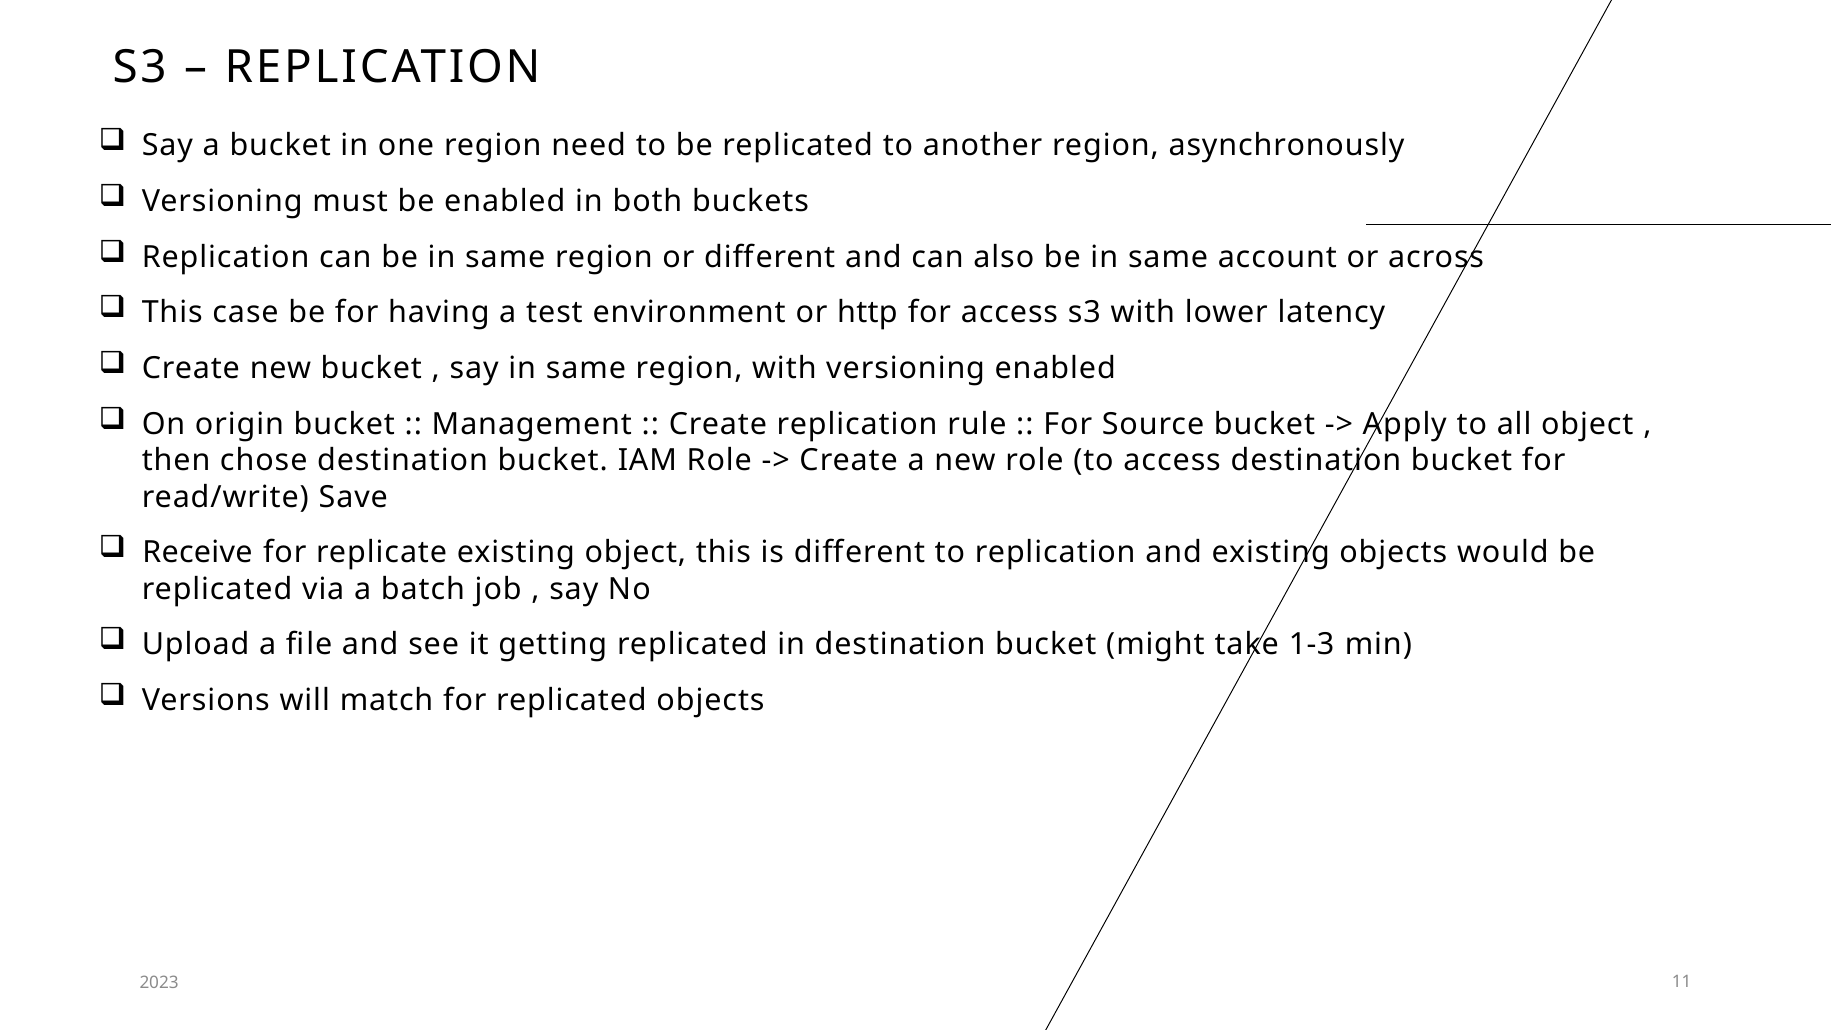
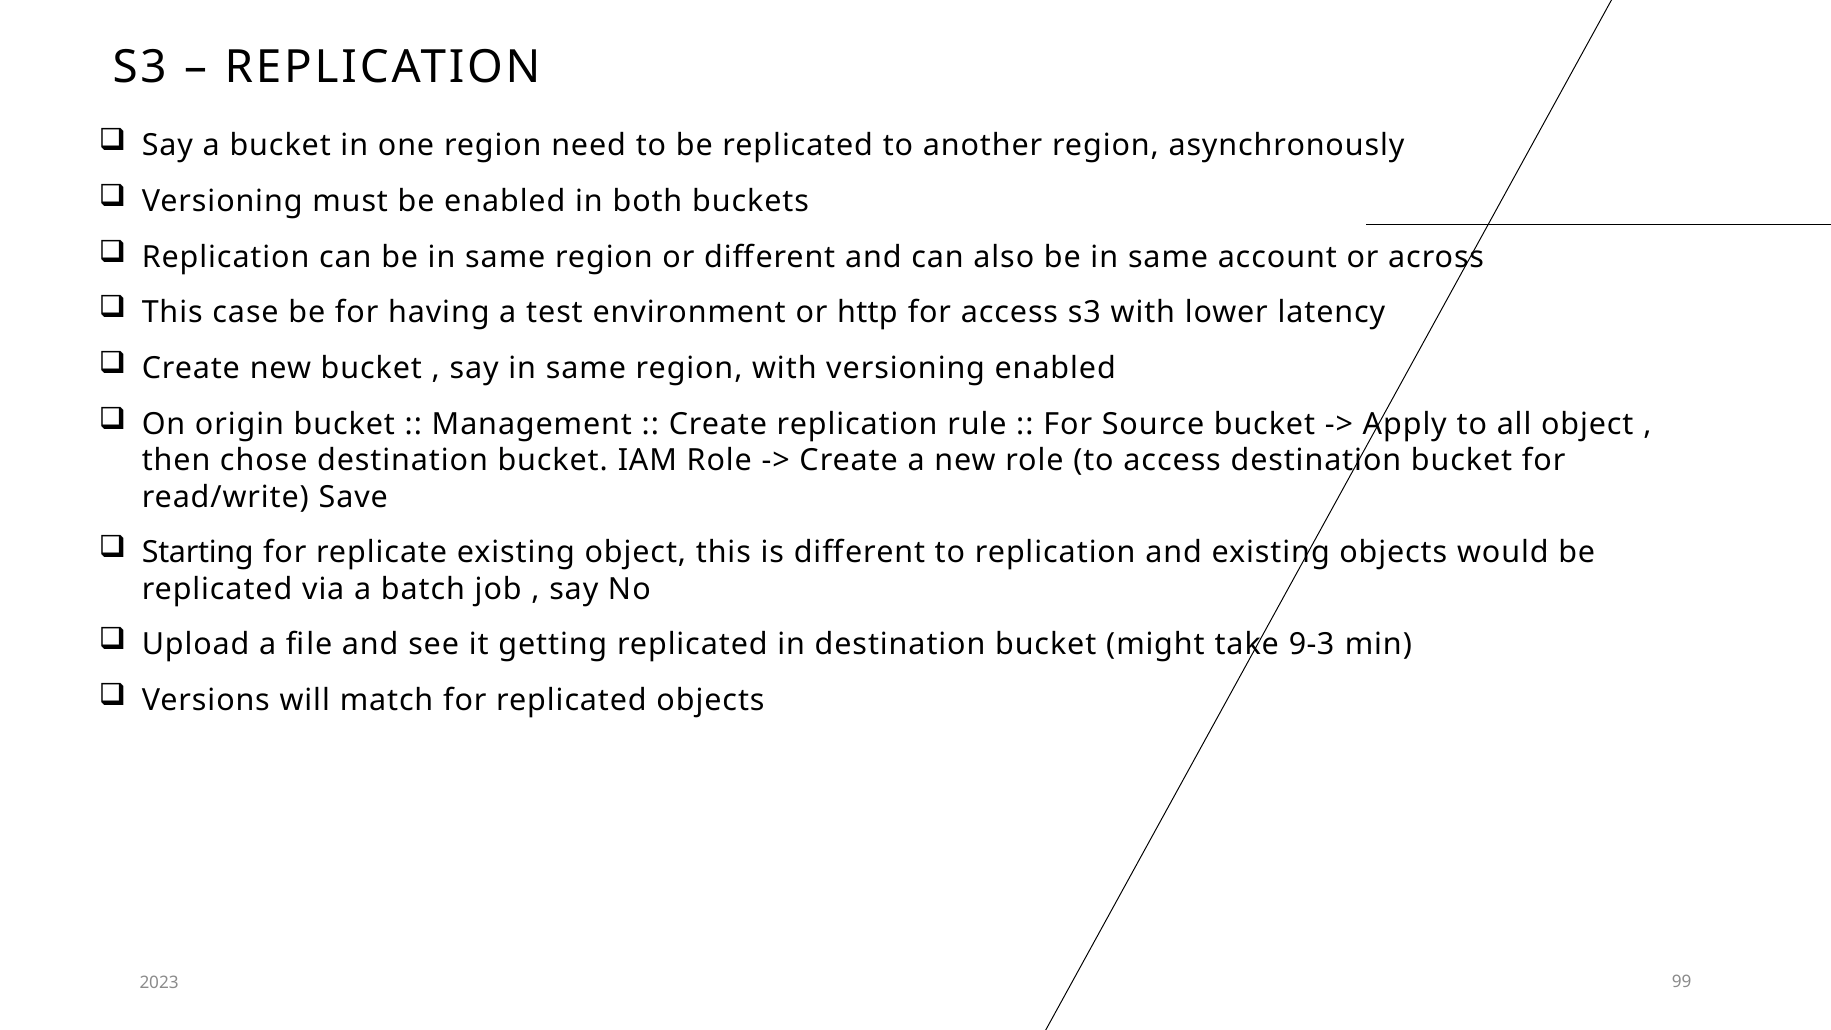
Receive: Receive -> Starting (198, 553)
1-3: 1-3 -> 9-3 (1312, 645)
11: 11 -> 99 (1682, 982)
